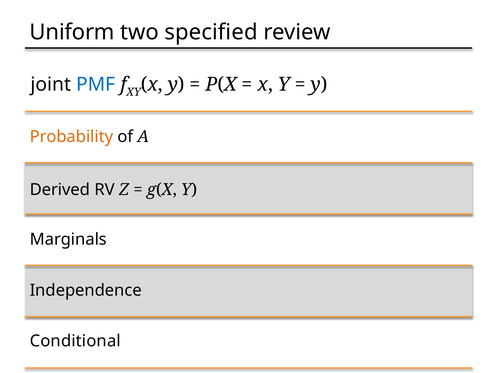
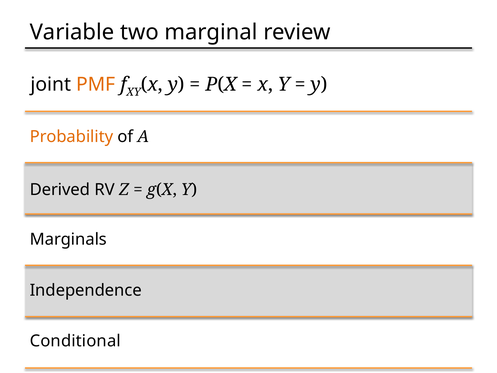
Uniform: Uniform -> Variable (72, 32)
specified: specified -> marginal (211, 32)
PMF colour: blue -> orange (96, 84)
